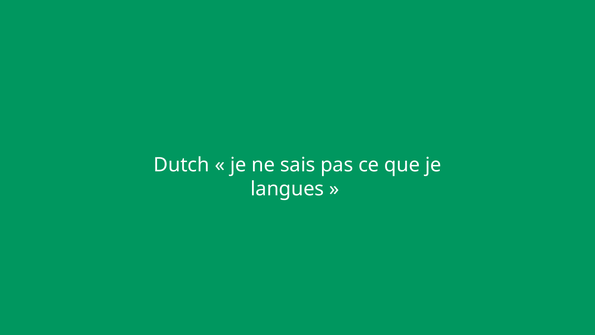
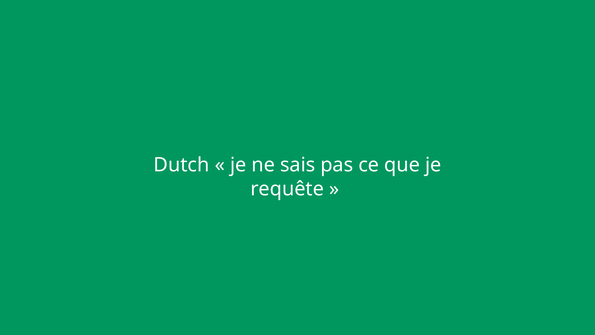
langues: langues -> requête (287, 189)
